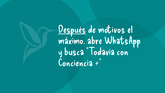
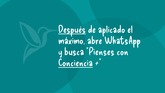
motivos: motivos -> aplicado (112, 29)
Todavía: Todavía -> Pienses (100, 52)
Conciencia underline: none -> present (76, 63)
